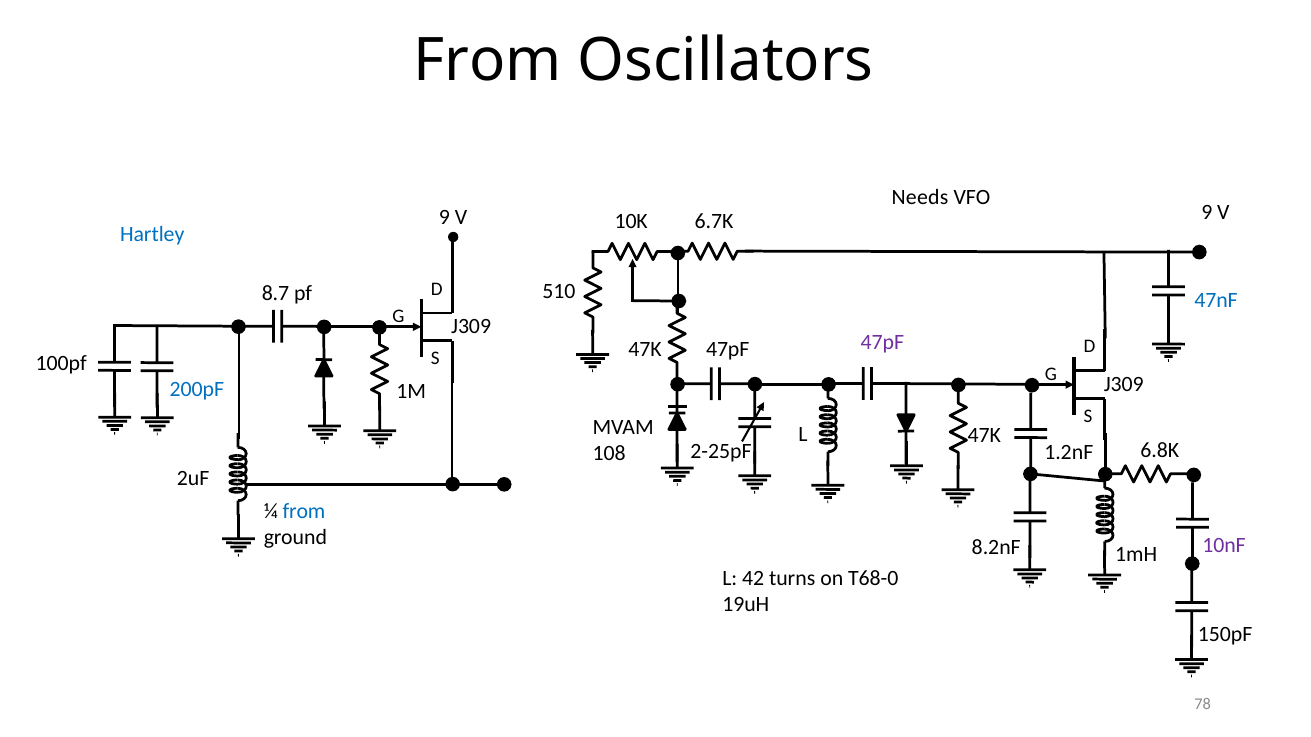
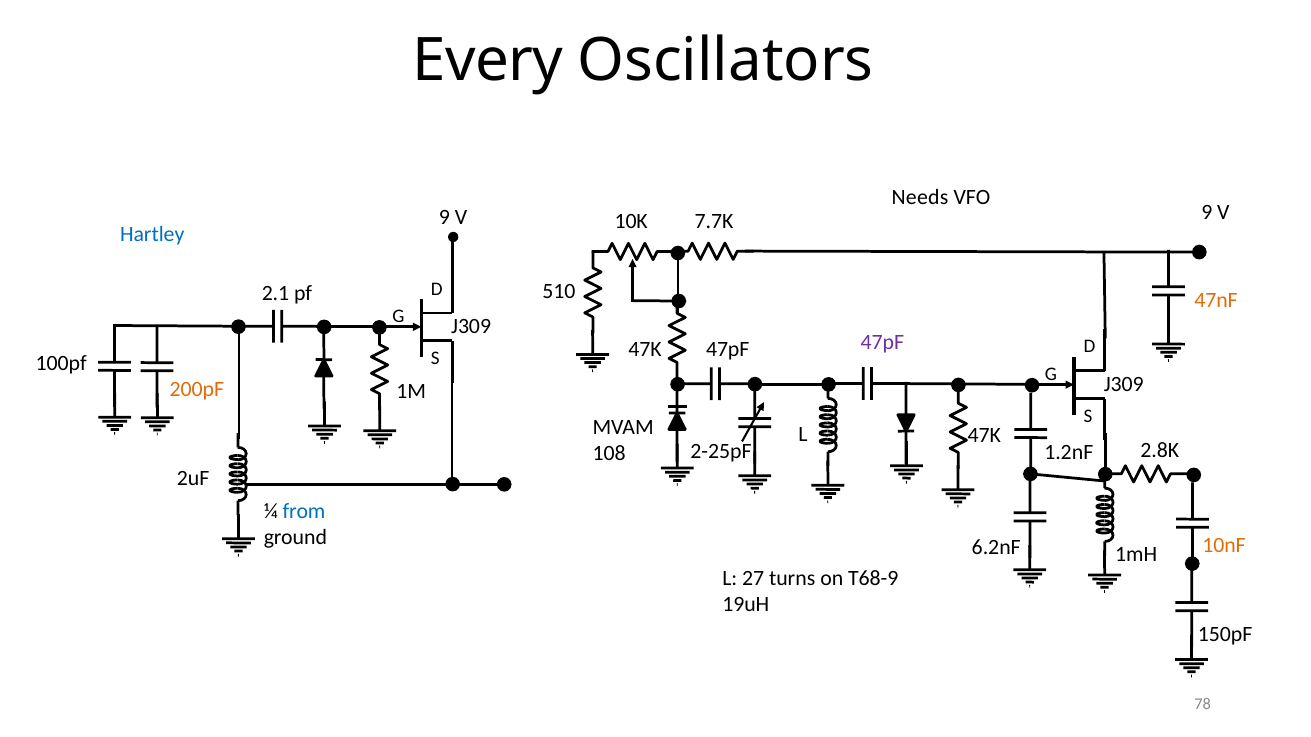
From: From -> Every (488, 61)
6.7K: 6.7K -> 7.7K (714, 221)
8.7: 8.7 -> 2.1 (275, 293)
47nF colour: blue -> orange (1216, 300)
200pF colour: blue -> orange (197, 390)
6.8K: 6.8K -> 2.8K (1160, 451)
10nF colour: purple -> orange (1224, 546)
8.2nF: 8.2nF -> 6.2nF (996, 548)
42: 42 -> 27 (753, 579)
T68-0: T68-0 -> T68-9 (873, 579)
